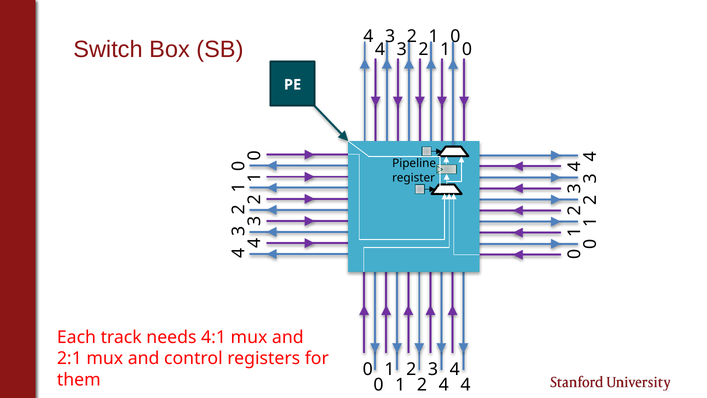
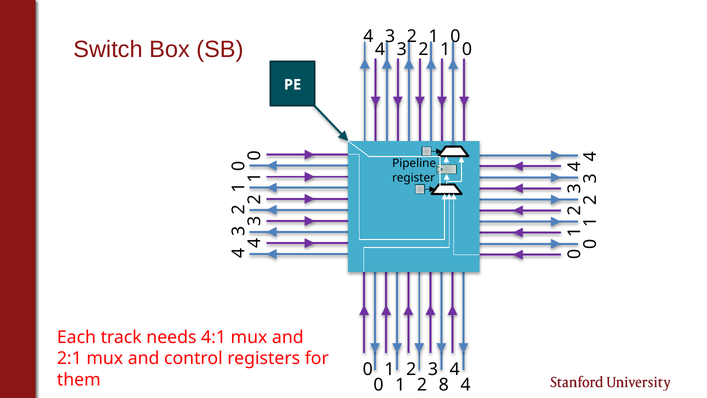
2 4: 4 -> 8 (444, 384)
